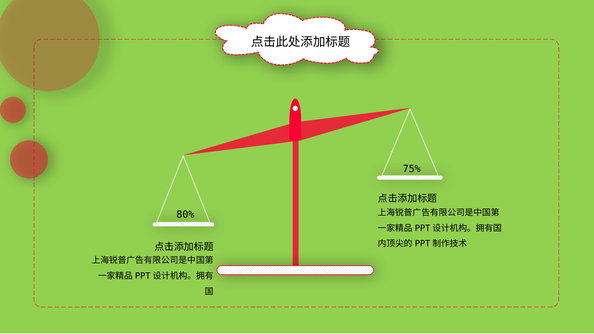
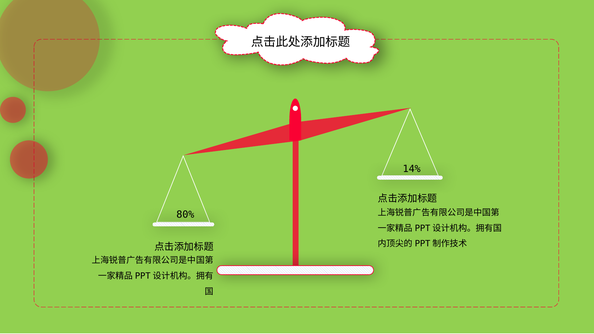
75%: 75% -> 14% (412, 169)
